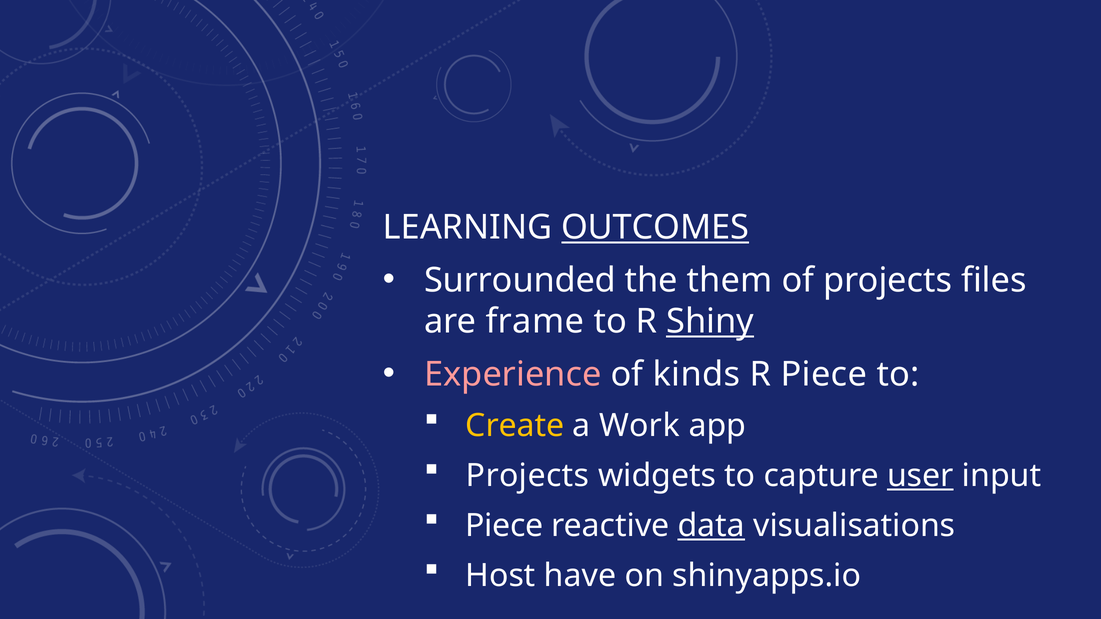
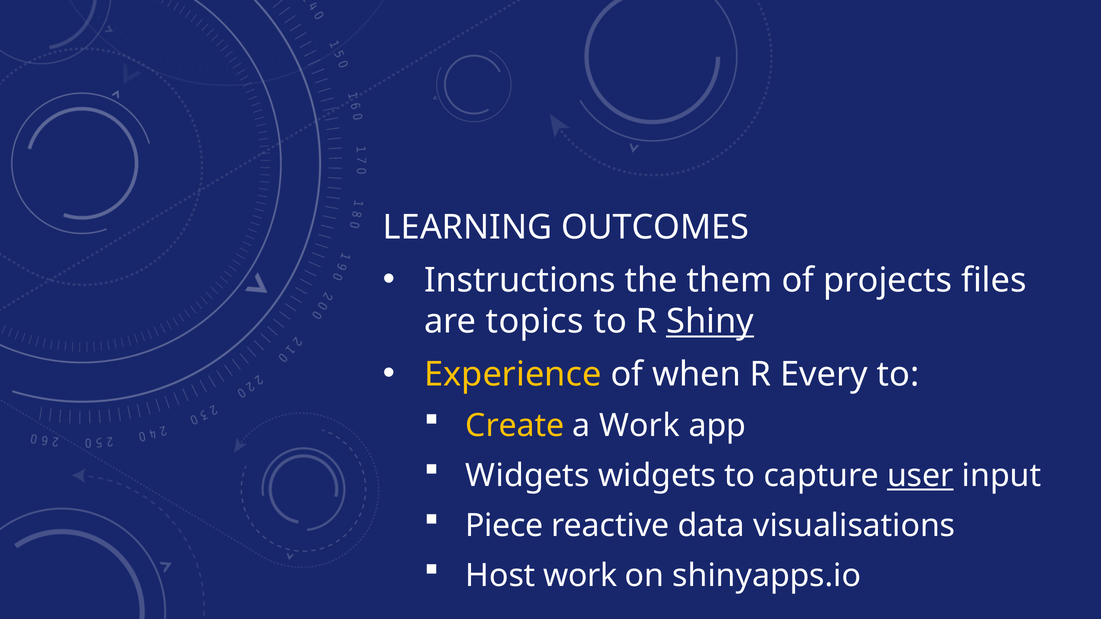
OUTCOMES underline: present -> none (655, 228)
Surrounded: Surrounded -> Instructions (520, 280)
frame: frame -> topics (535, 322)
Experience colour: pink -> yellow (513, 374)
kinds: kinds -> when (697, 374)
R Piece: Piece -> Every (824, 374)
Projects: Projects -> Widgets (528, 476)
data underline: present -> none (711, 526)
Host have: have -> work (580, 576)
